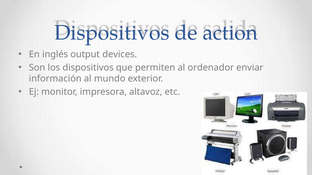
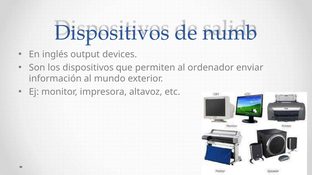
action: action -> numb (230, 33)
